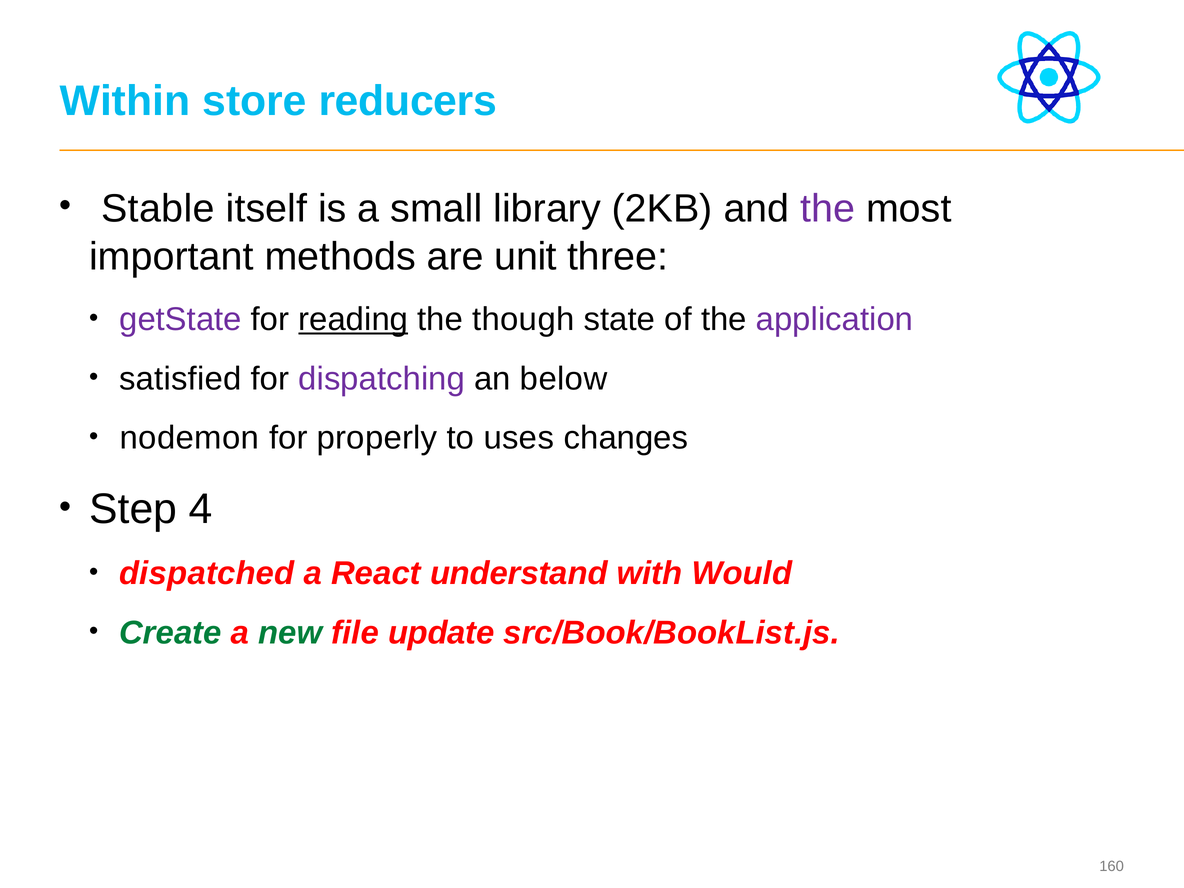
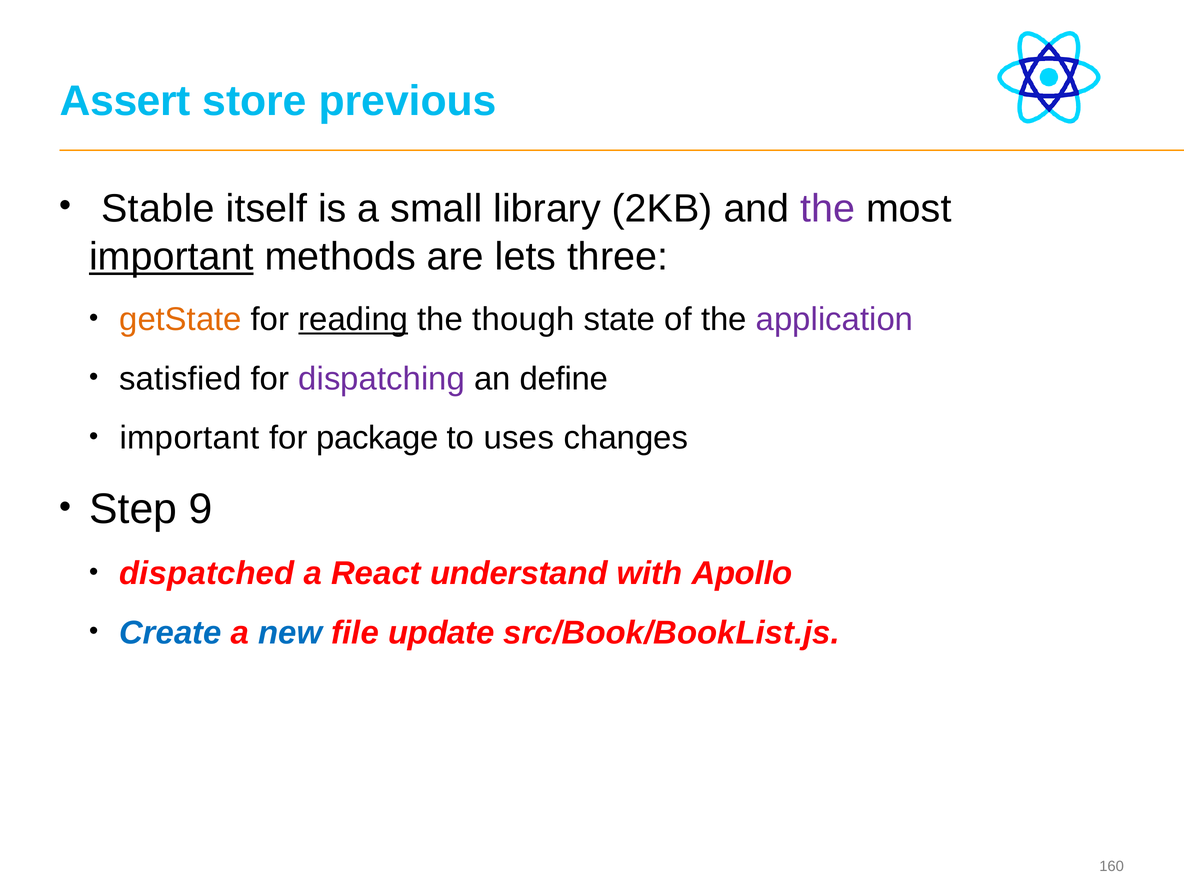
Within: Within -> Assert (125, 101)
reducers: reducers -> previous (408, 101)
important underline: none -> present (171, 257)
unit: unit -> lets (525, 257)
getState colour: purple -> orange (181, 319)
below: below -> define (564, 379)
nodemon: nodemon -> important (189, 438)
properly: properly -> package (377, 438)
4: 4 -> 9 (201, 509)
Would: Would -> Apollo (742, 573)
Create colour: green -> blue (170, 633)
new colour: green -> blue (290, 633)
